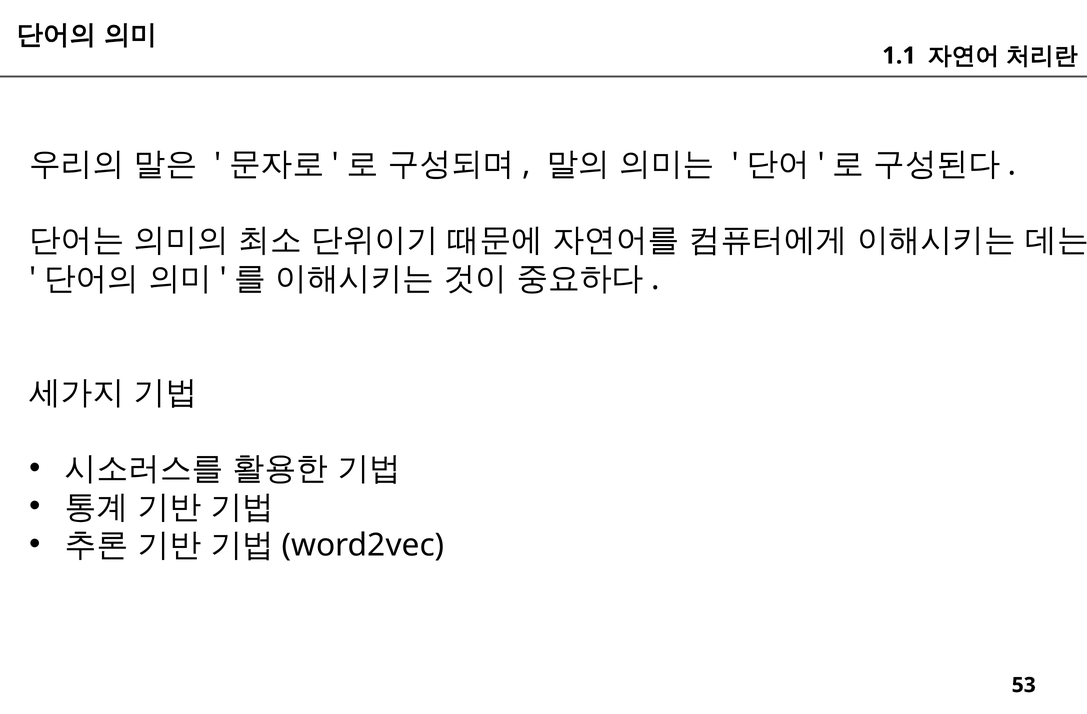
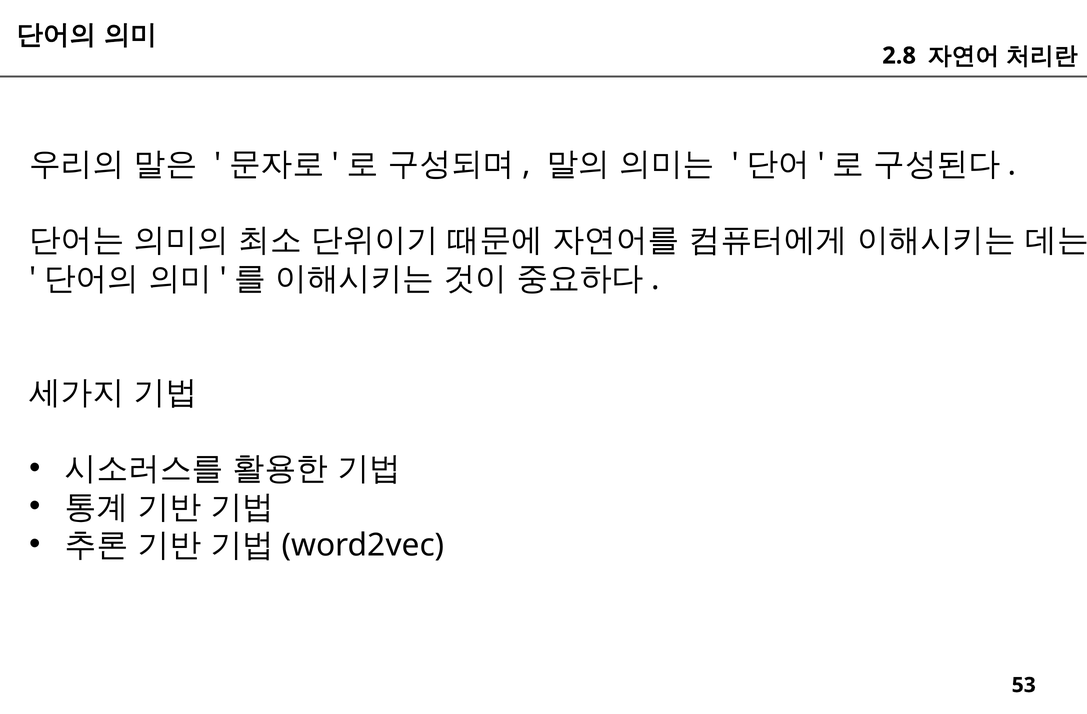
1.1: 1.1 -> 2.8 (899, 56)
